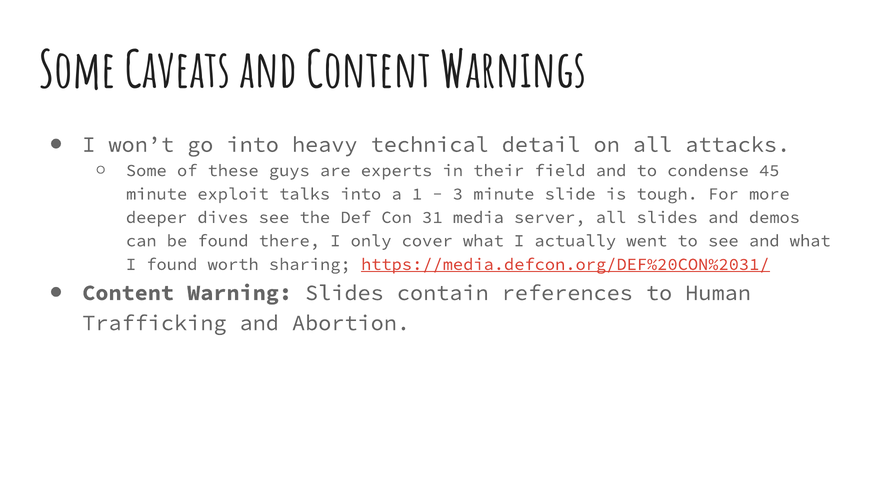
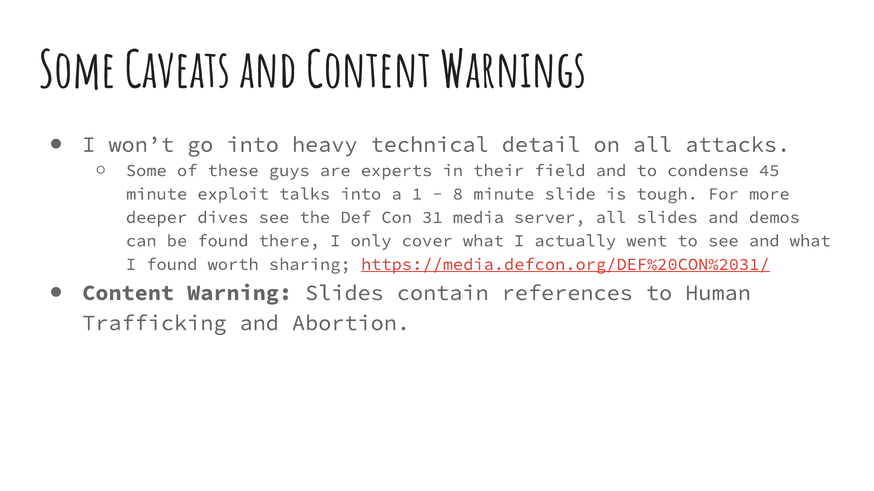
3: 3 -> 8 (458, 194)
